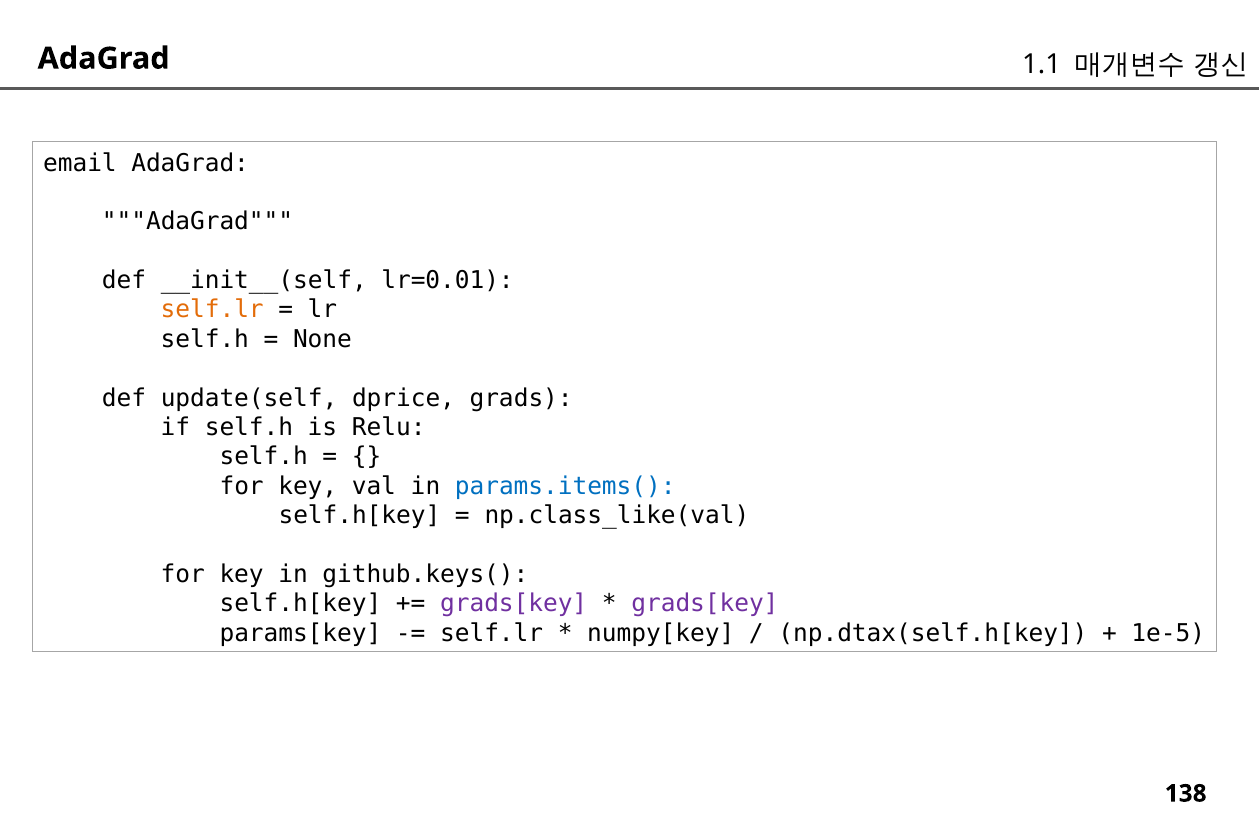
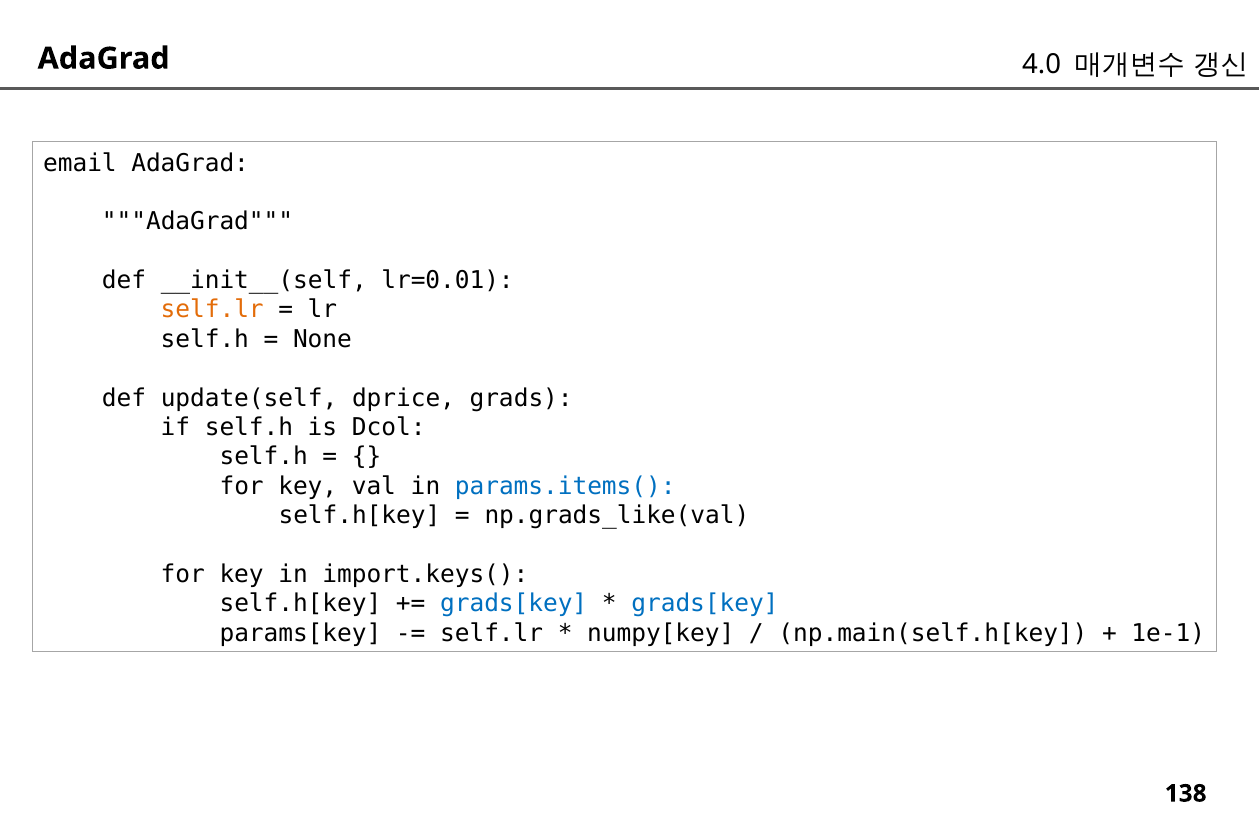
1.1: 1.1 -> 4.0 (1042, 65)
Relu: Relu -> Dcol (389, 427)
np.class_like(val: np.class_like(val -> np.grads_like(val (617, 516)
github.keys(: github.keys( -> import.keys( (425, 574)
grads[key colour: purple -> blue (514, 604)
grads[key colour: purple -> blue (705, 604)
np.dtax(self.h[key: np.dtax(self.h[key -> np.main(self.h[key (933, 633)
1e-5: 1e-5 -> 1e-1 (1168, 633)
